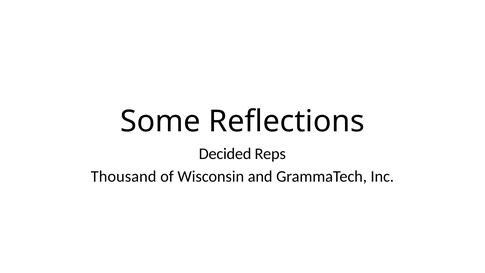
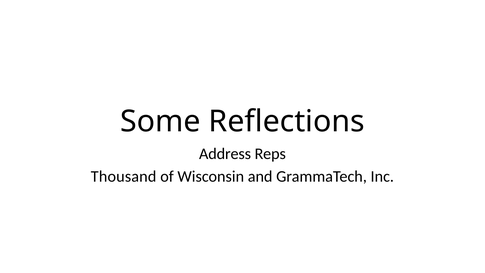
Decided: Decided -> Address (225, 154)
